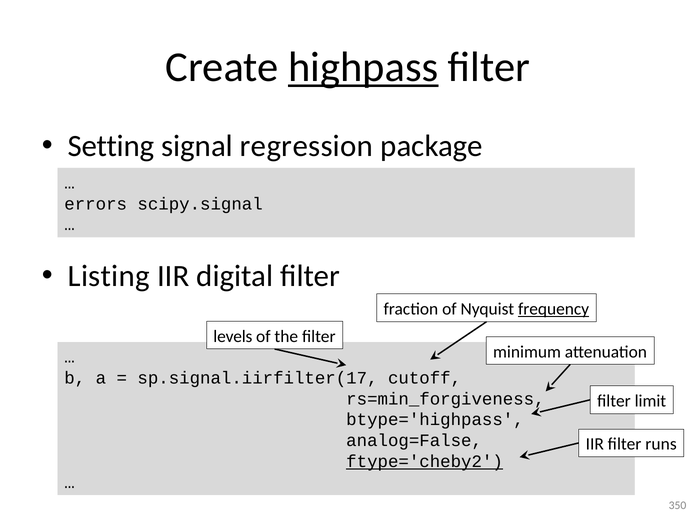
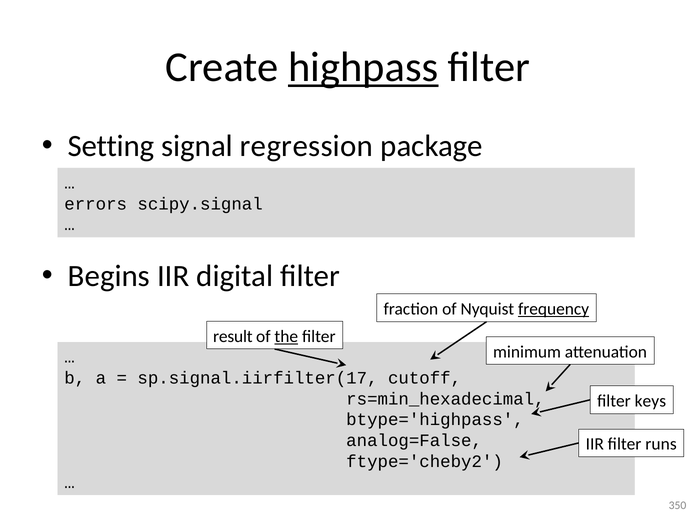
Listing: Listing -> Begins (109, 276)
levels: levels -> result (233, 336)
the underline: none -> present (286, 336)
rs=min_forgiveness: rs=min_forgiveness -> rs=min_hexadecimal (445, 399)
limit: limit -> keys (650, 401)
ftype='cheby2 underline: present -> none (425, 462)
